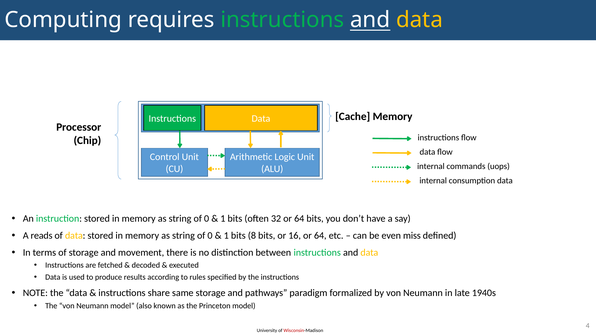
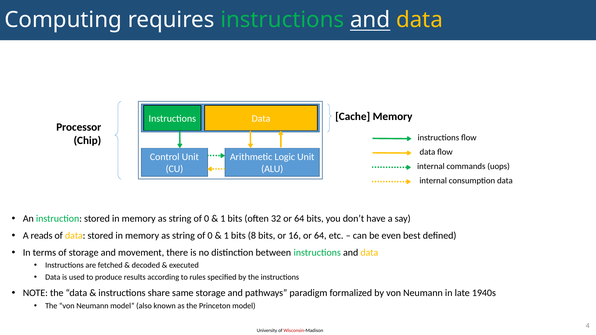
miss: miss -> best (412, 236)
